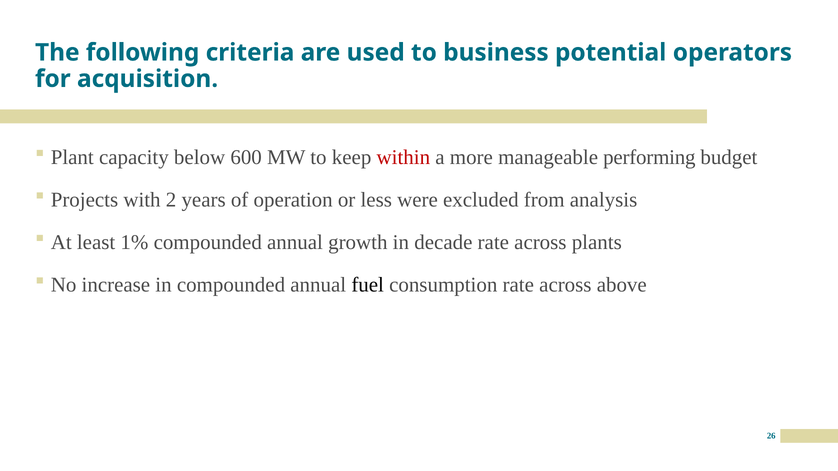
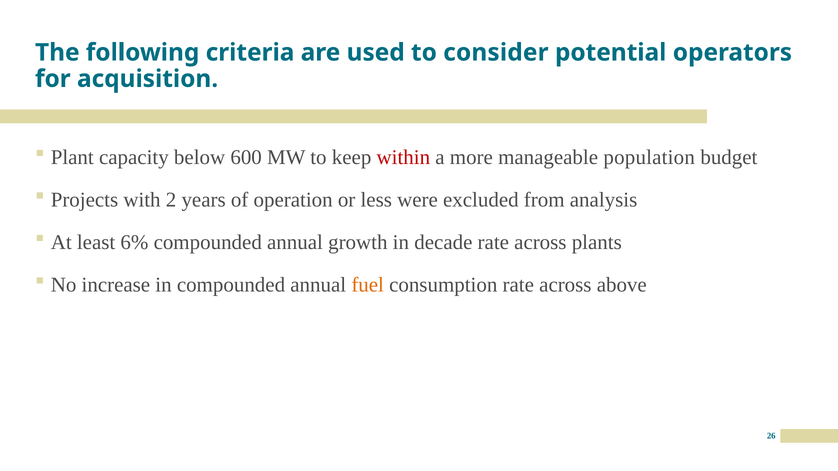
business: business -> consider (496, 53)
performing: performing -> population (649, 157)
1%: 1% -> 6% (134, 242)
fuel colour: black -> orange (368, 285)
